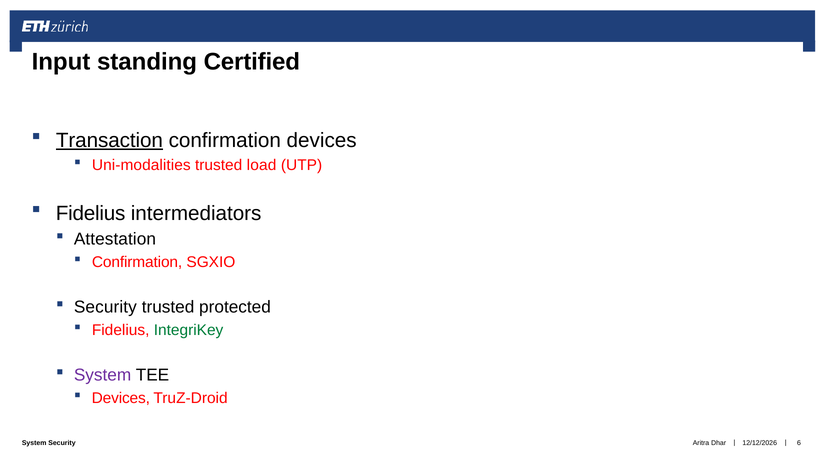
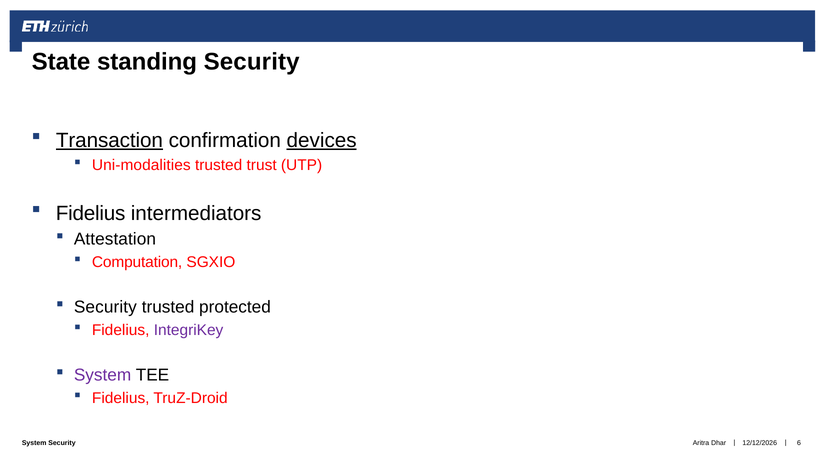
Input: Input -> State (61, 62)
standing Certified: Certified -> Security (252, 62)
devices underline: none -> present (322, 140)
load: load -> trust (262, 165)
Confirmation: Confirmation -> Computation (137, 262)
IntegriKey colour: green -> purple (189, 330)
Devices: Devices -> Fidelius (121, 398)
